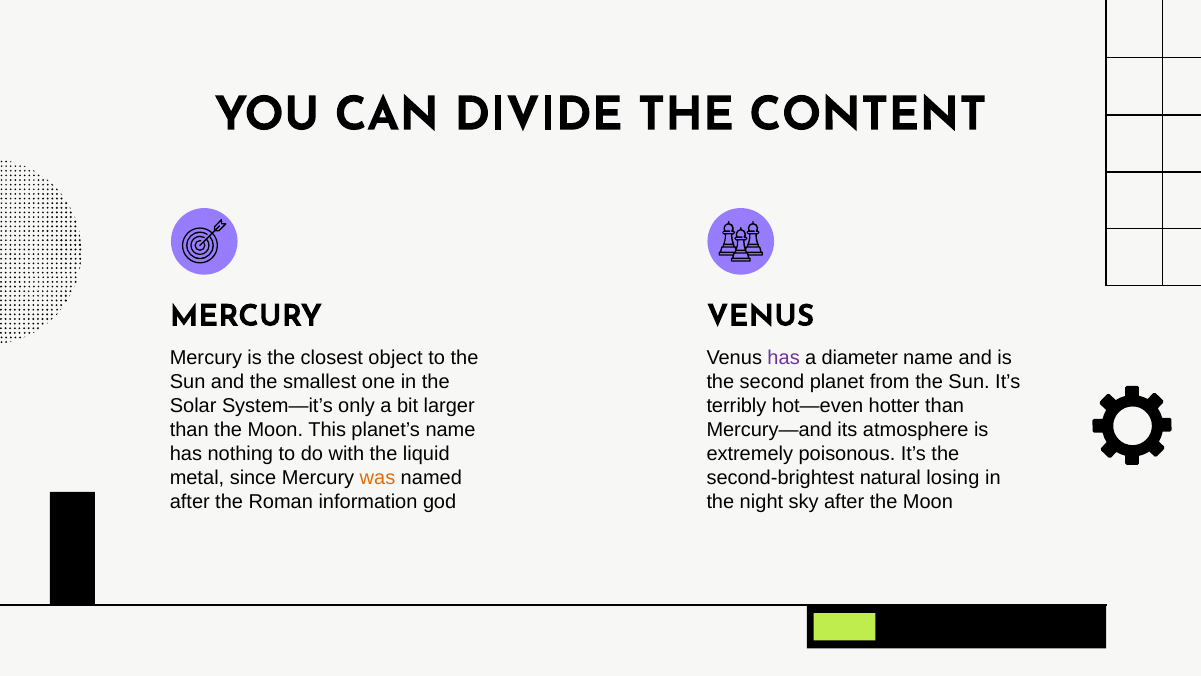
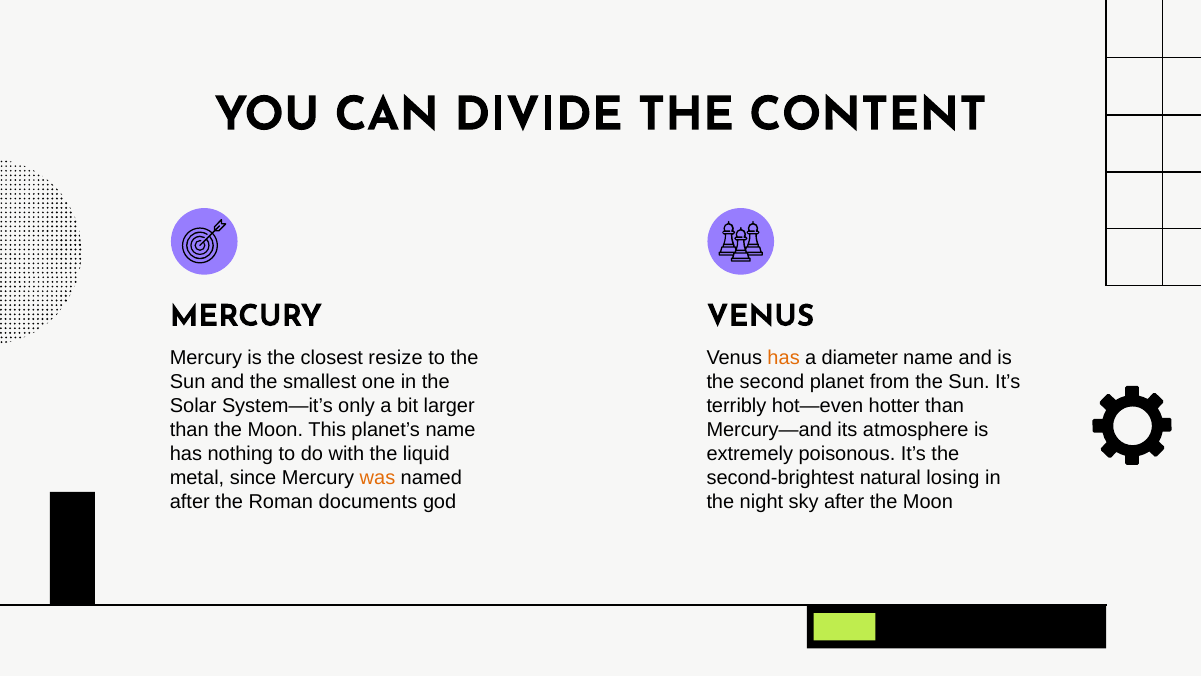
object: object -> resize (396, 357)
has colour: purple -> orange (784, 357)
information: information -> documents (368, 502)
